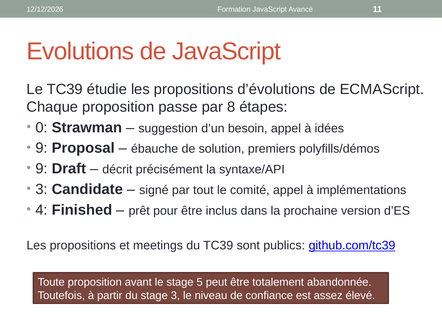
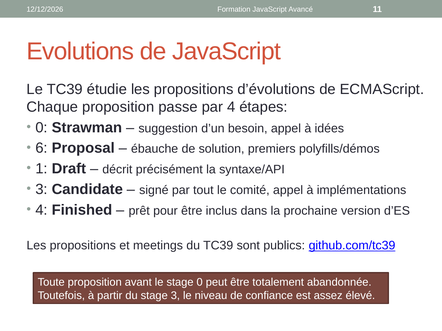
par 8: 8 -> 4 (231, 107)
9: 9 -> 6 (41, 148)
9: 9 -> 1 (41, 169)
stage 5: 5 -> 0 (200, 283)
